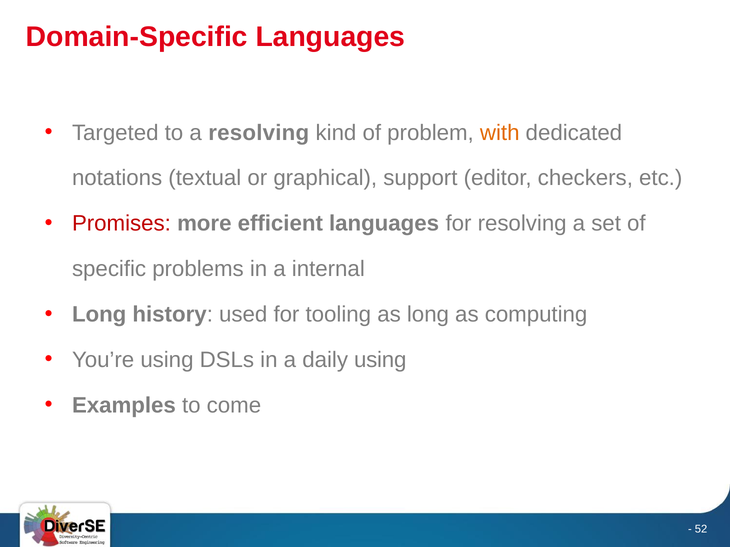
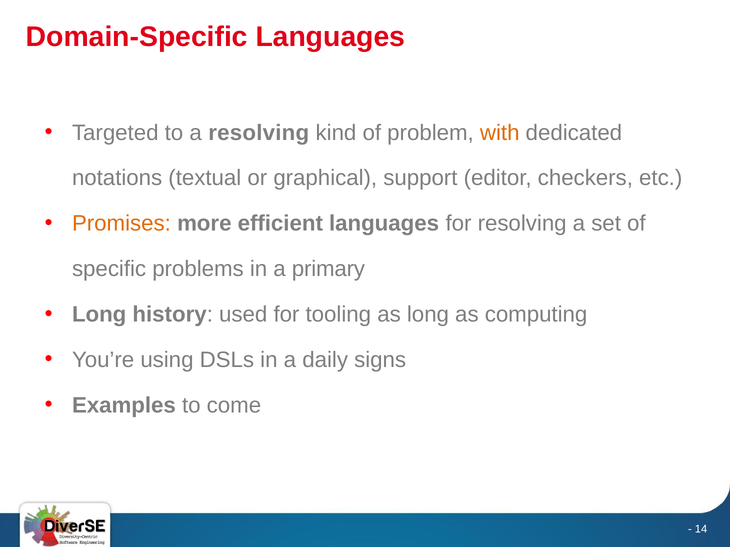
Promises colour: red -> orange (121, 224)
internal: internal -> primary (328, 269)
daily using: using -> signs (380, 360)
52: 52 -> 14 (701, 530)
